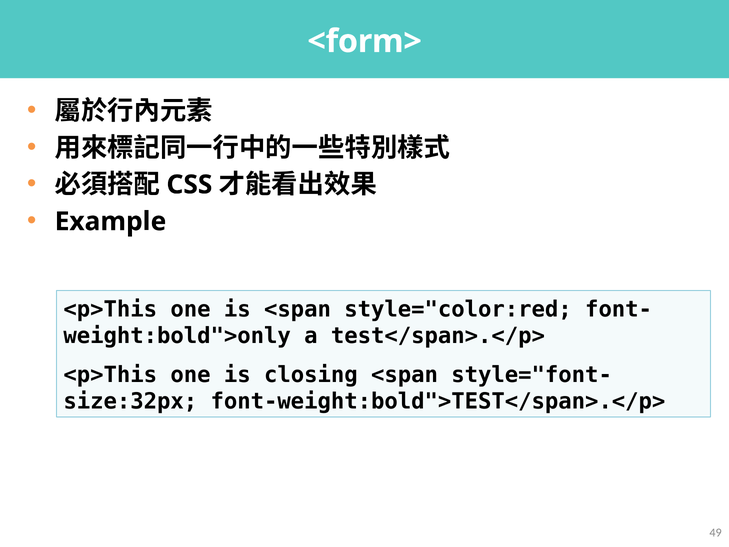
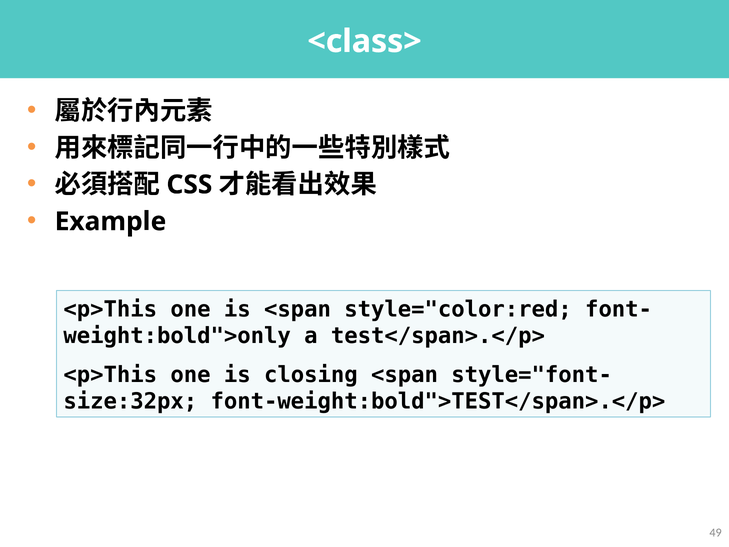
<form>: <form> -> <class> (365, 41)
